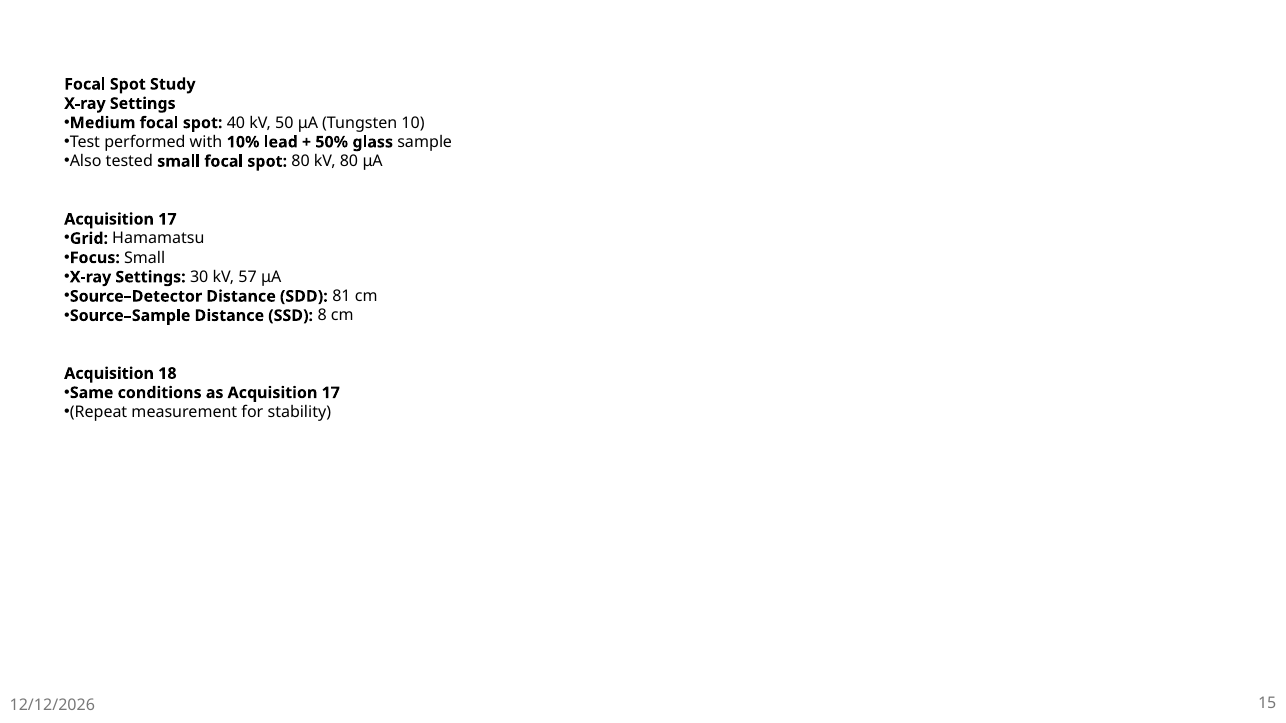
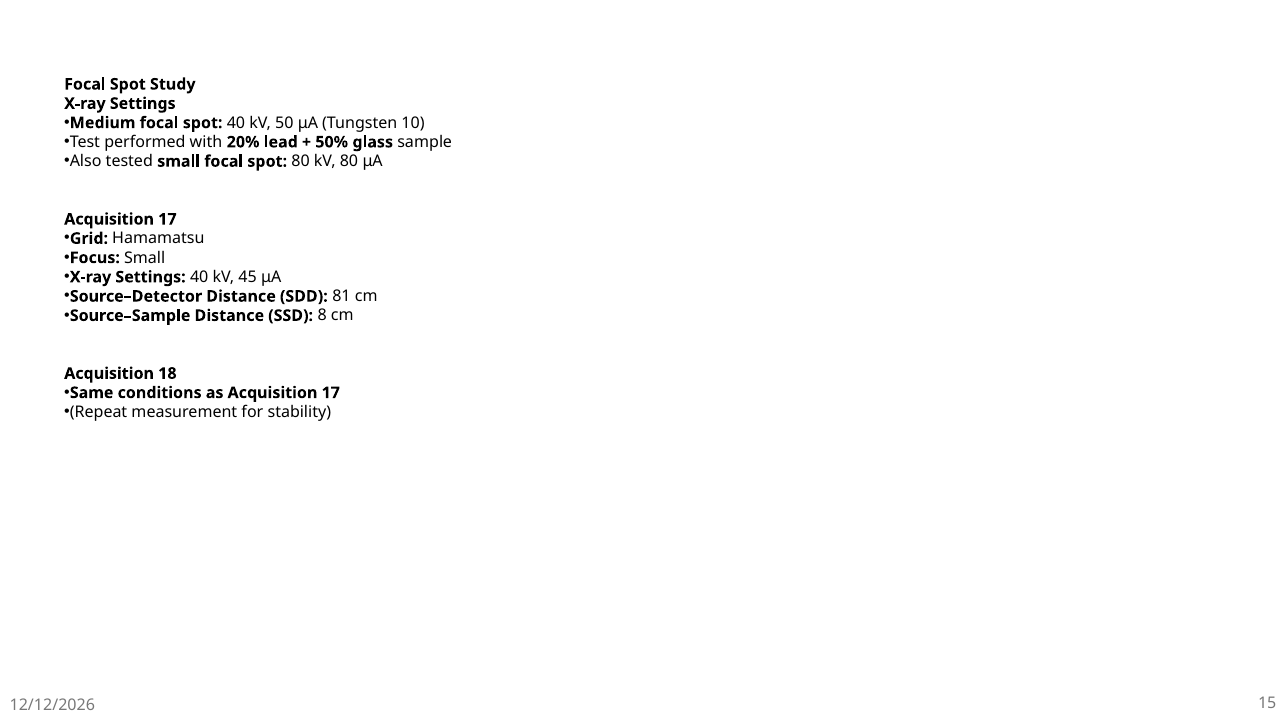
10%: 10% -> 20% (243, 142)
Settings 30: 30 -> 40 (199, 277)
57: 57 -> 45 (248, 277)
